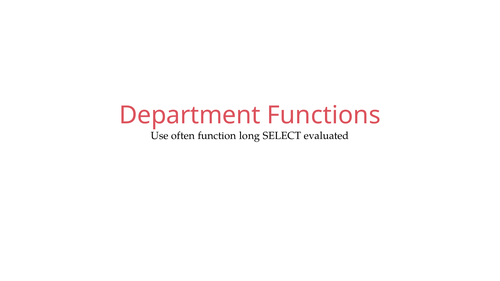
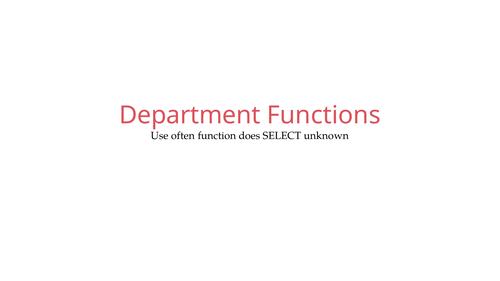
long: long -> does (250, 136)
evaluated: evaluated -> unknown (326, 136)
